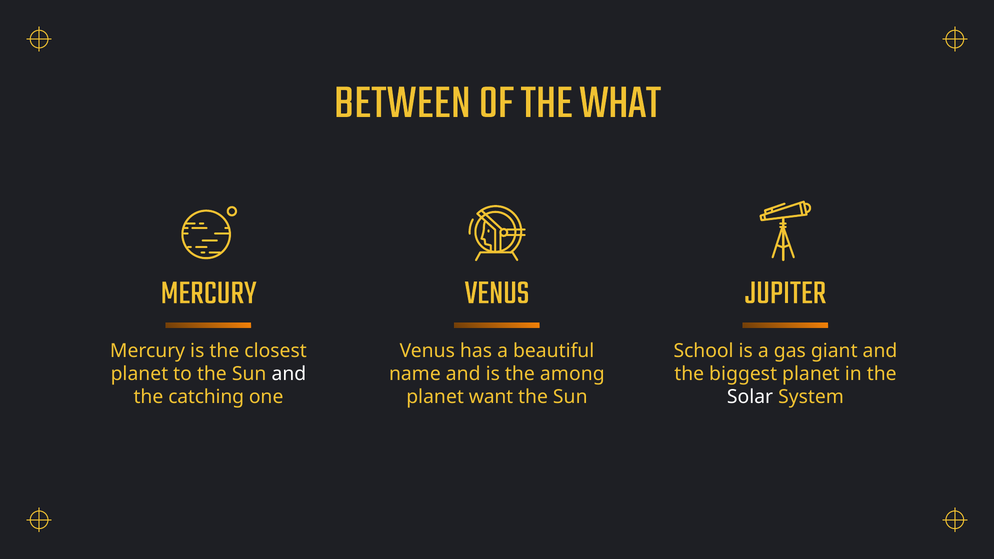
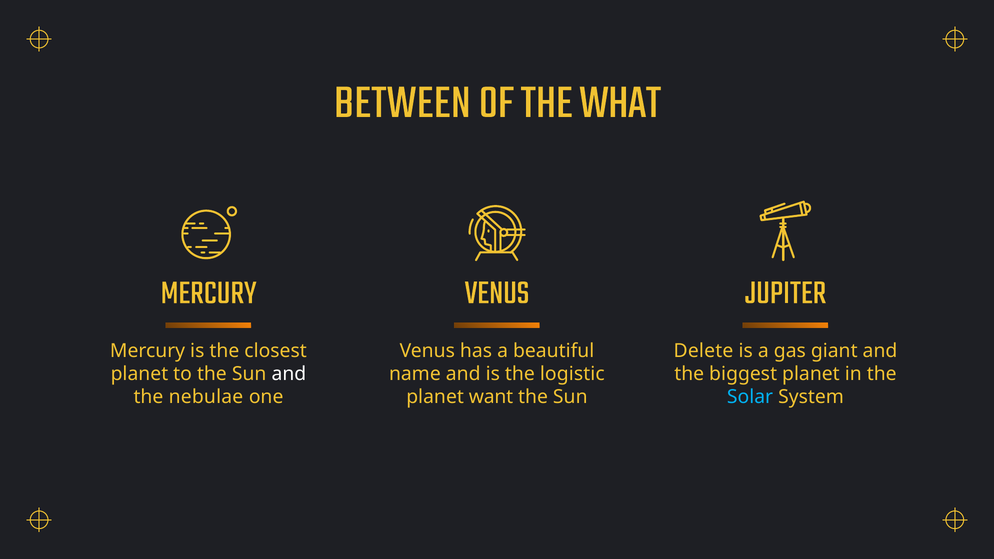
School: School -> Delete (703, 351)
among: among -> logistic (572, 374)
catching: catching -> nebulae (206, 397)
Solar colour: white -> light blue (750, 397)
